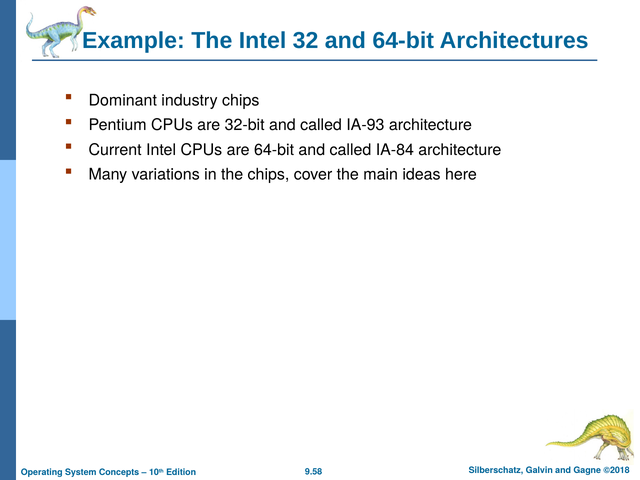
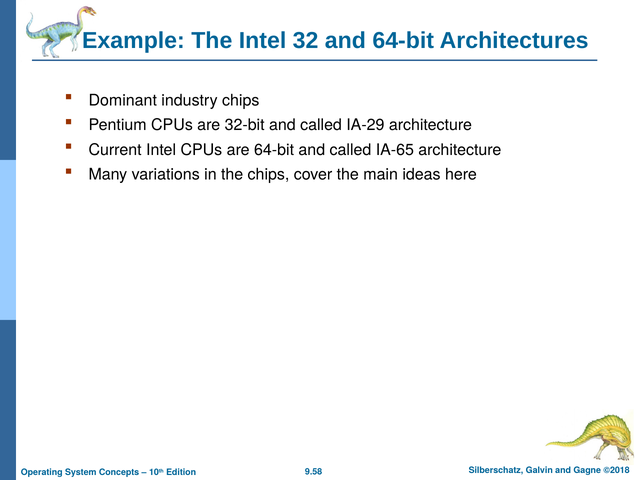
IA-93: IA-93 -> IA-29 (365, 125)
IA-84: IA-84 -> IA-65 (395, 150)
